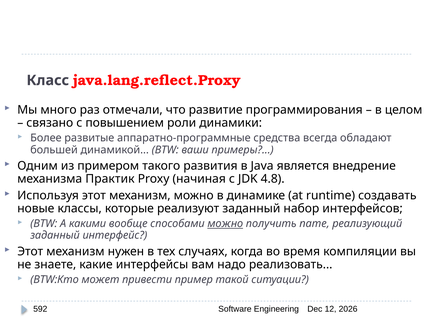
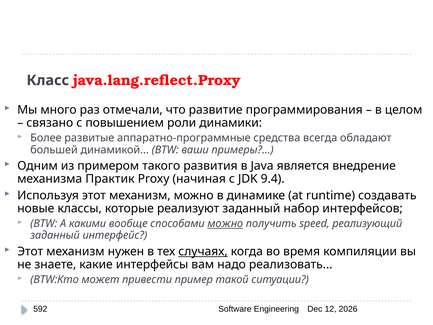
4.8: 4.8 -> 9.4 (273, 179)
name: name -> speed (315, 224)
случаях underline: none -> present (203, 251)
